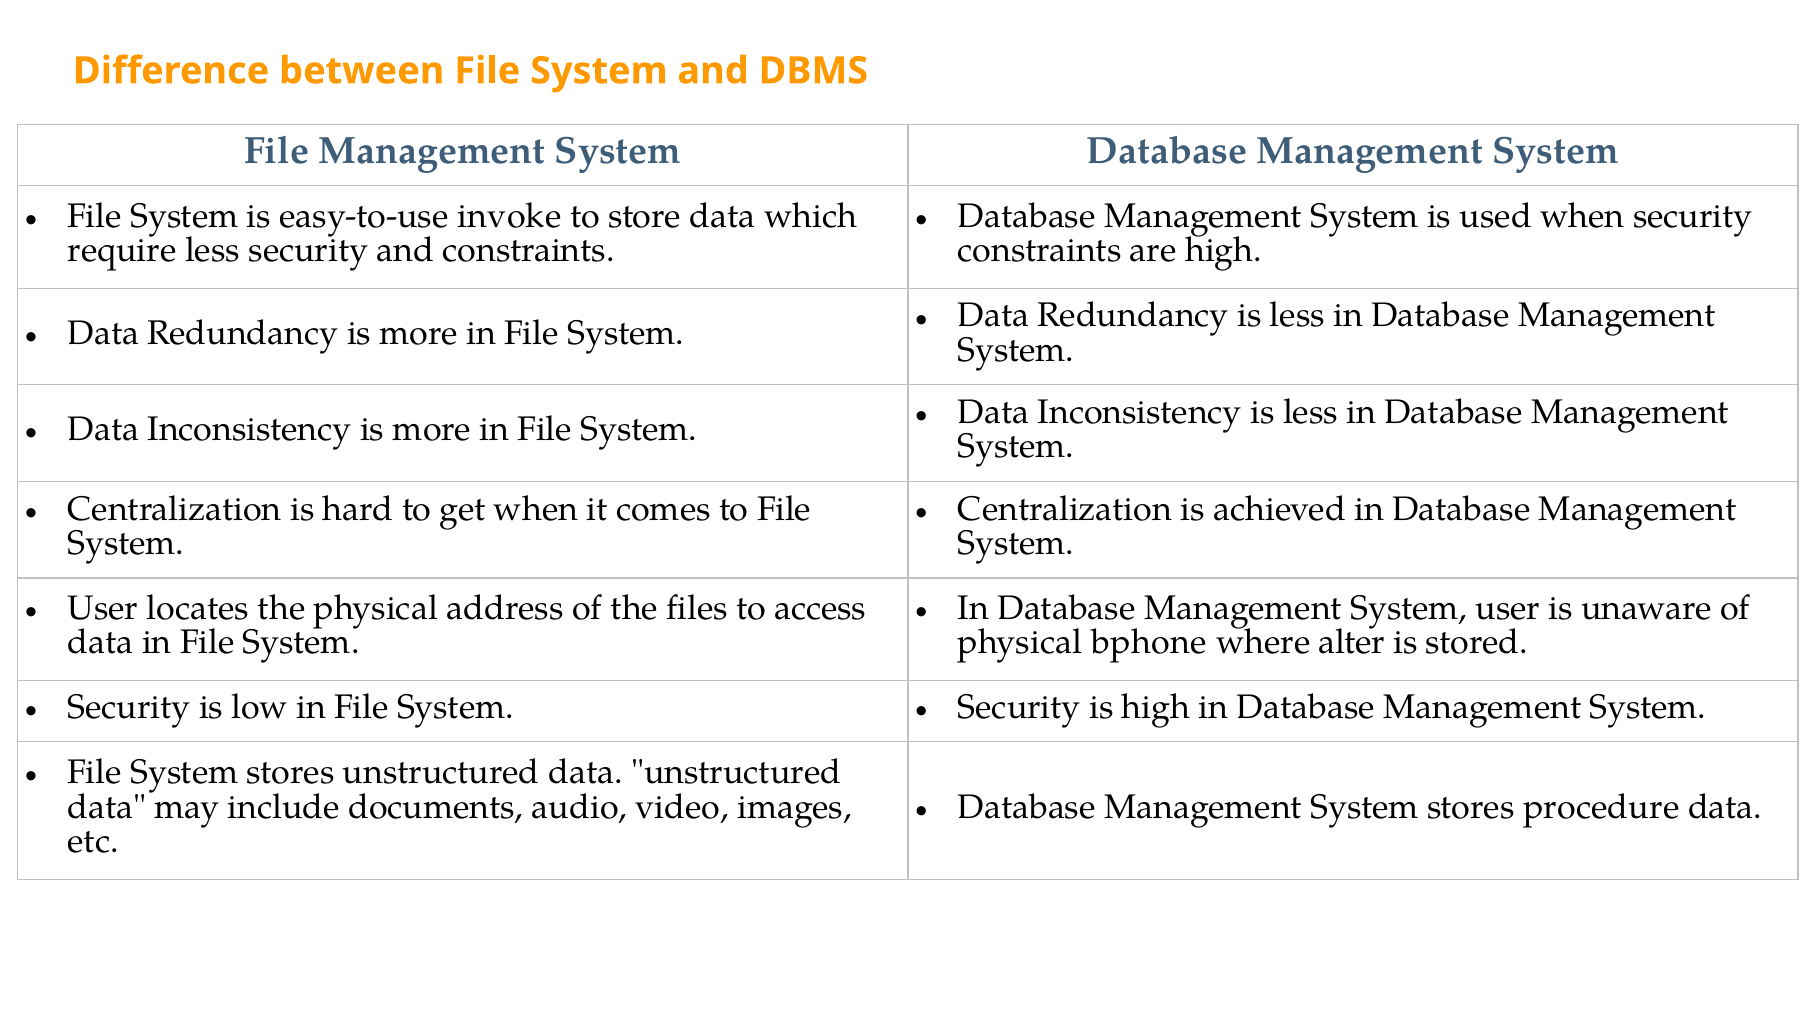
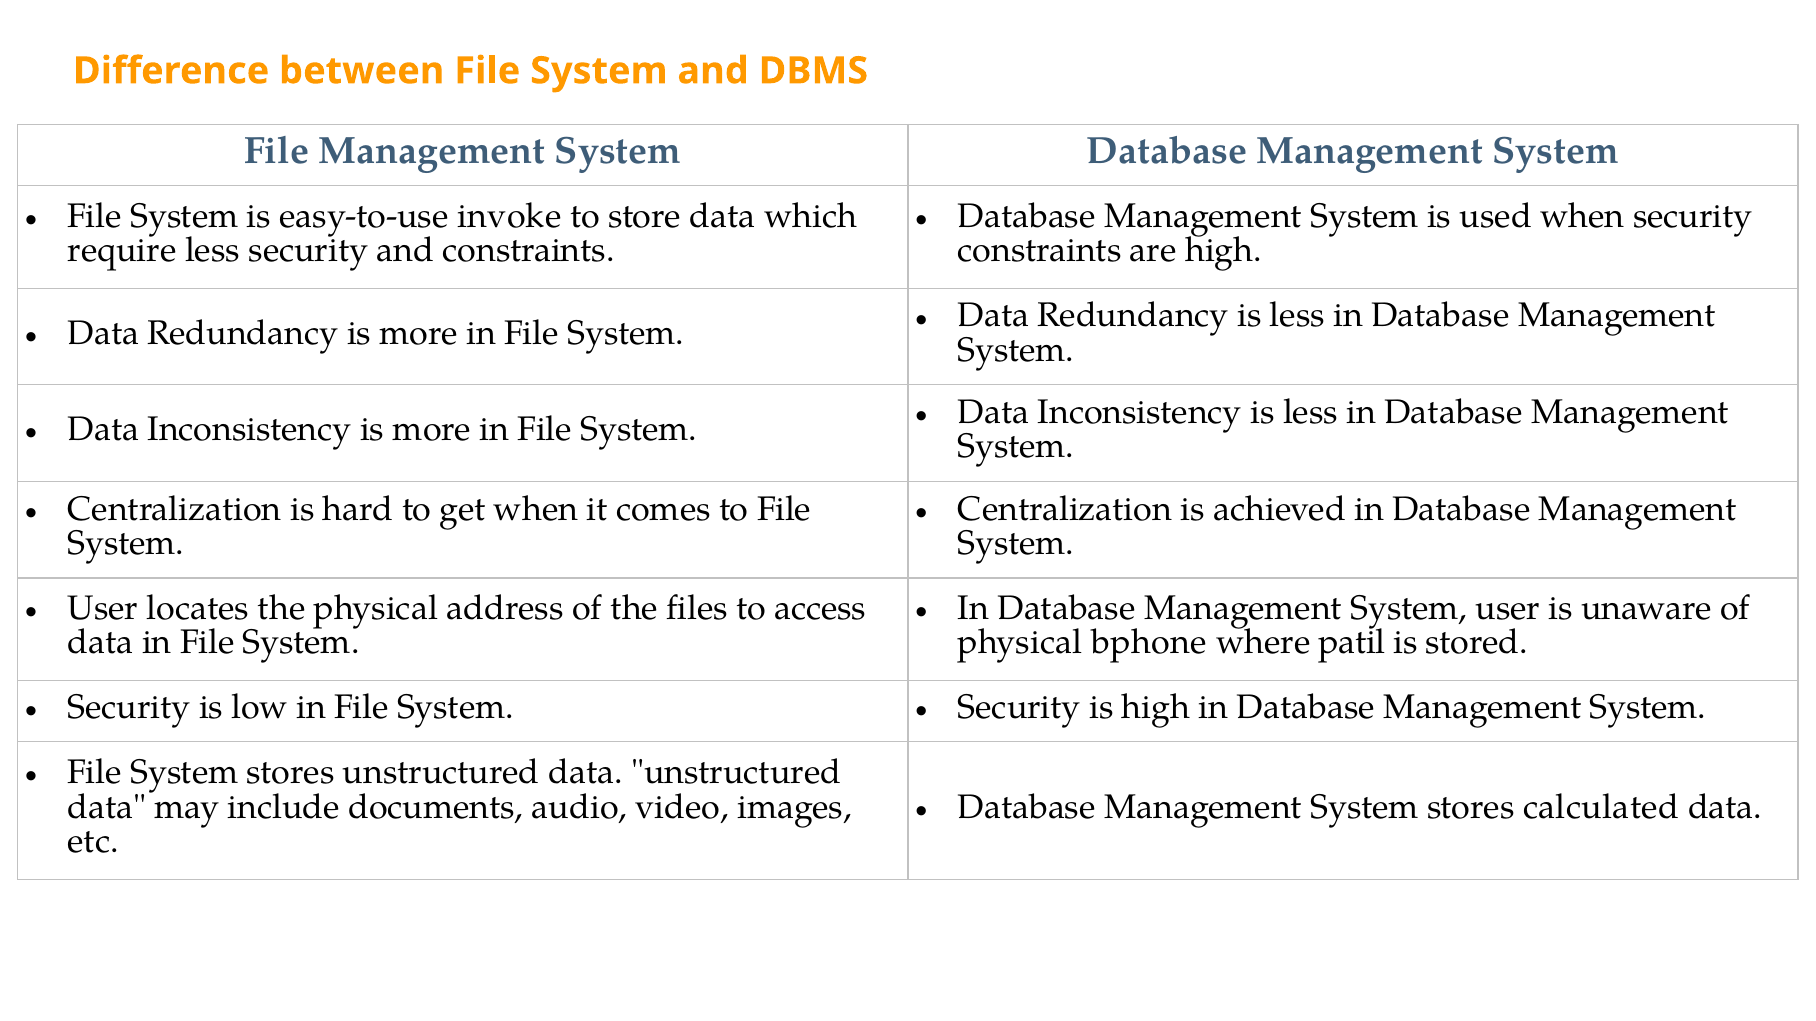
alter: alter -> patil (1352, 643)
procedure: procedure -> calculated (1601, 807)
